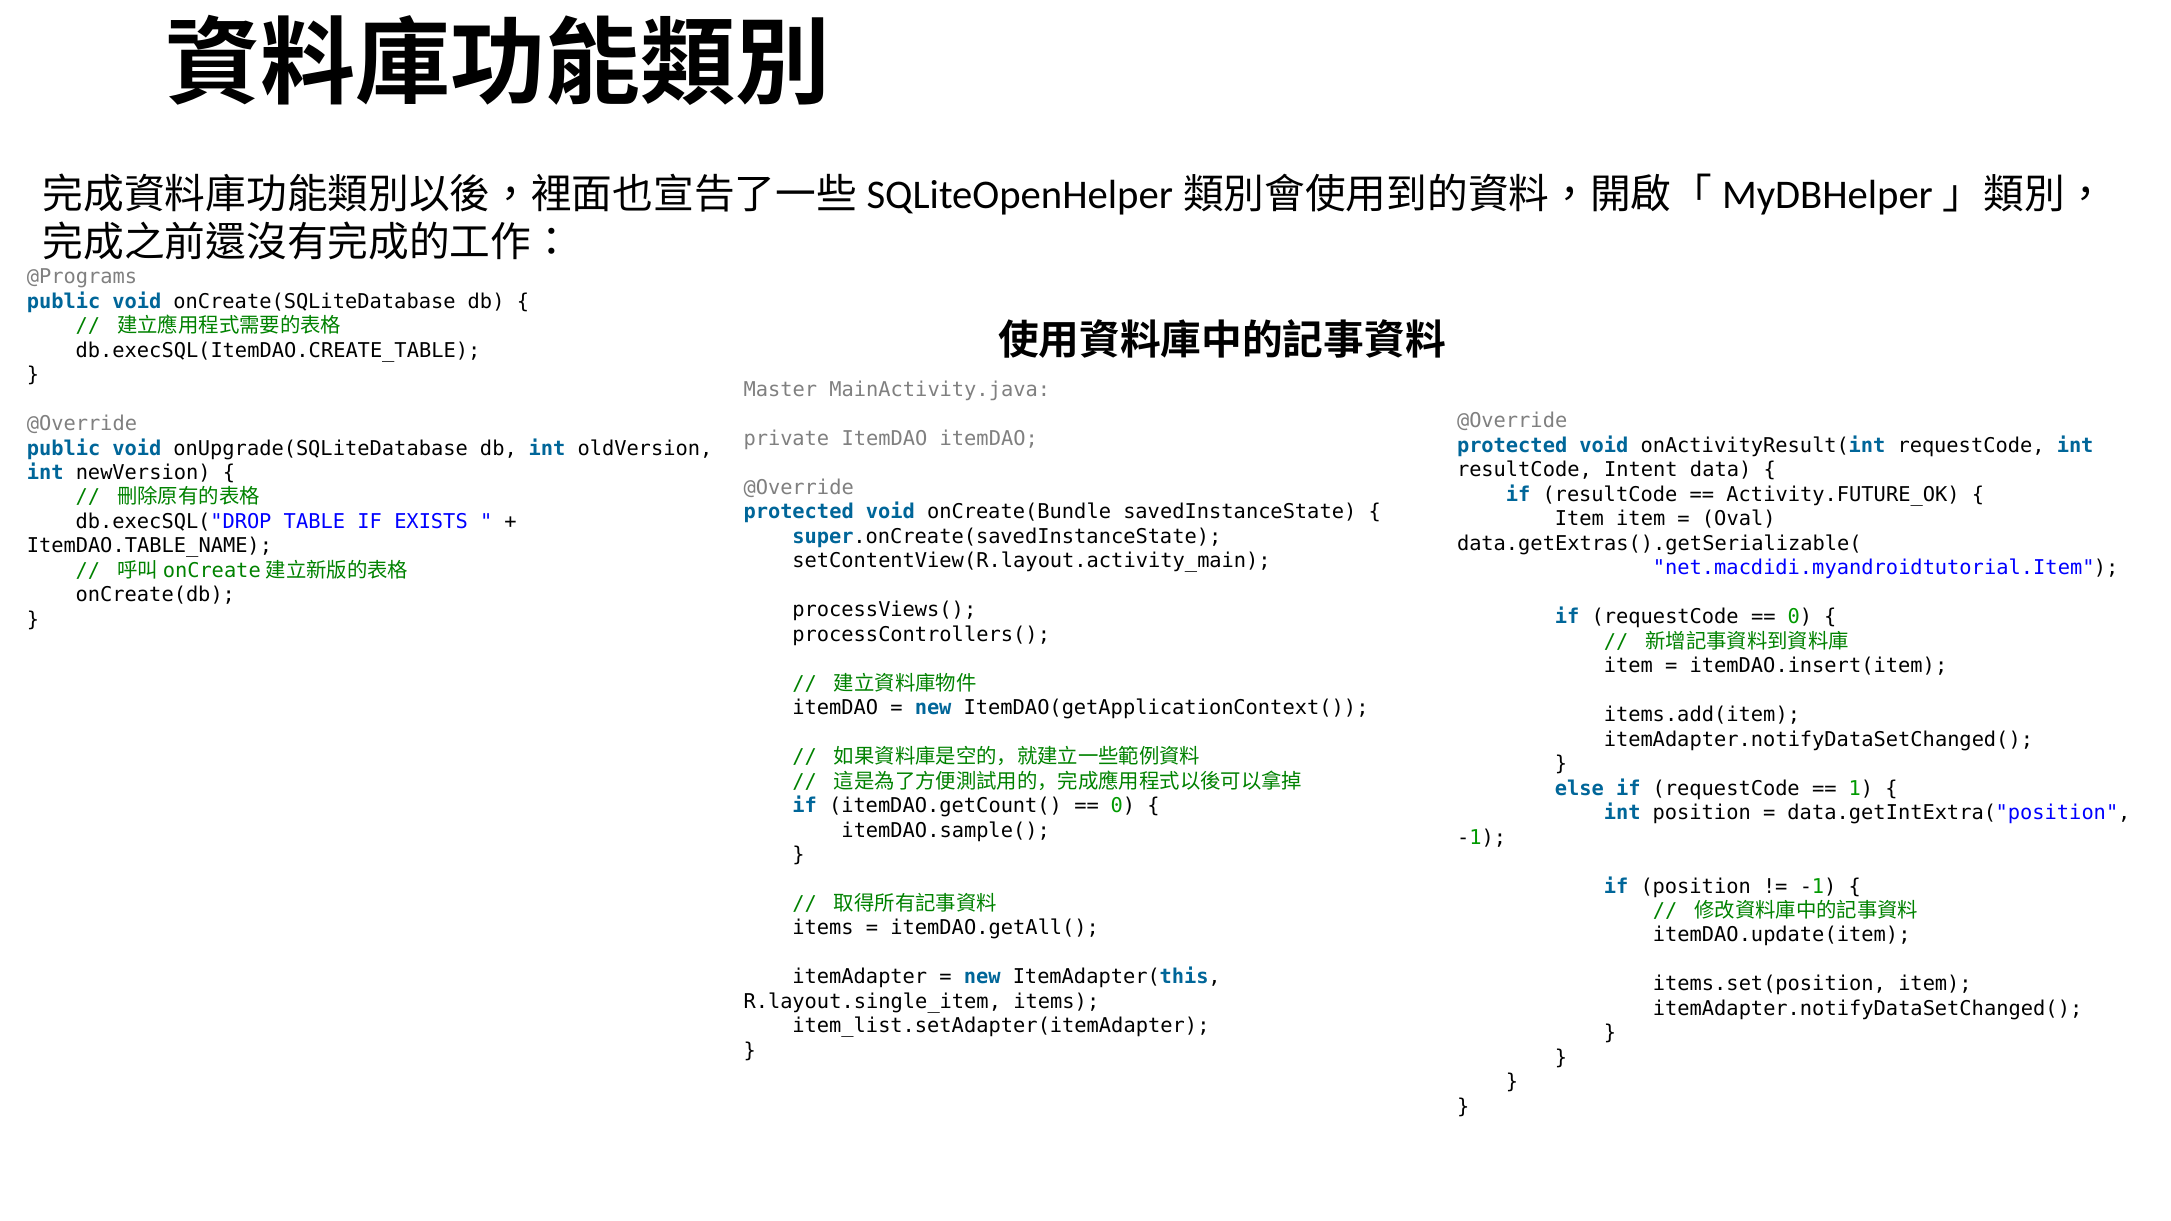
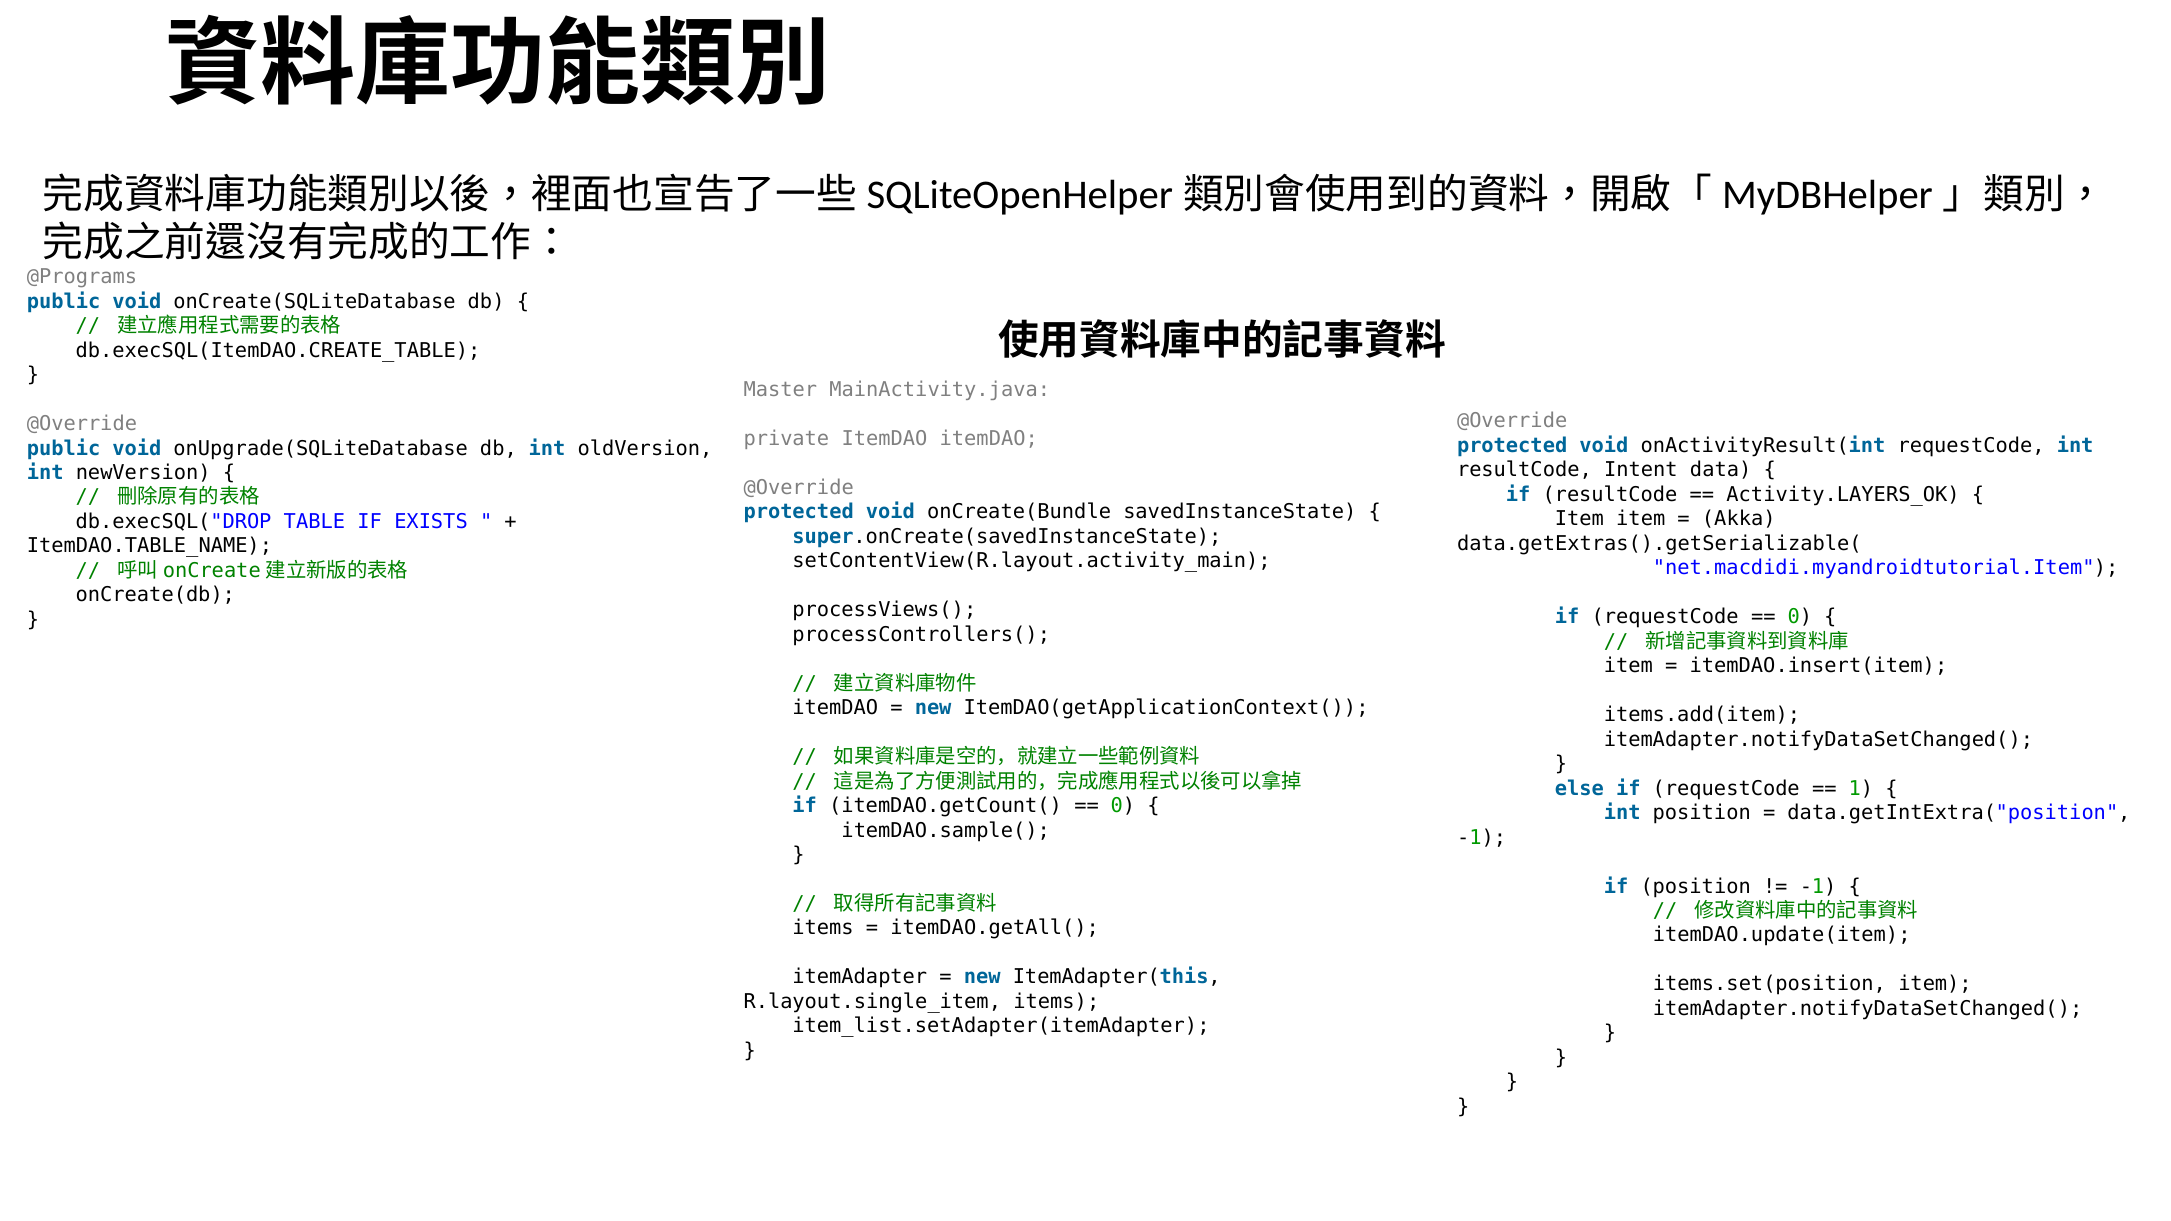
Activity.FUTURE_OK: Activity.FUTURE_OK -> Activity.LAYERS_OK (1843, 495)
Oval: Oval -> Akka (1739, 519)
